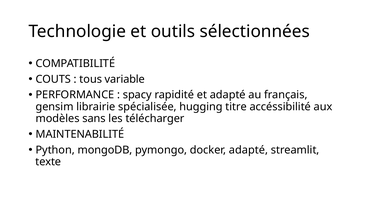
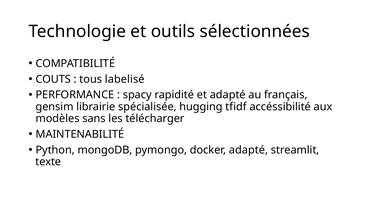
variable: variable -> labelisé (125, 79)
titre: titre -> tfidf (236, 107)
